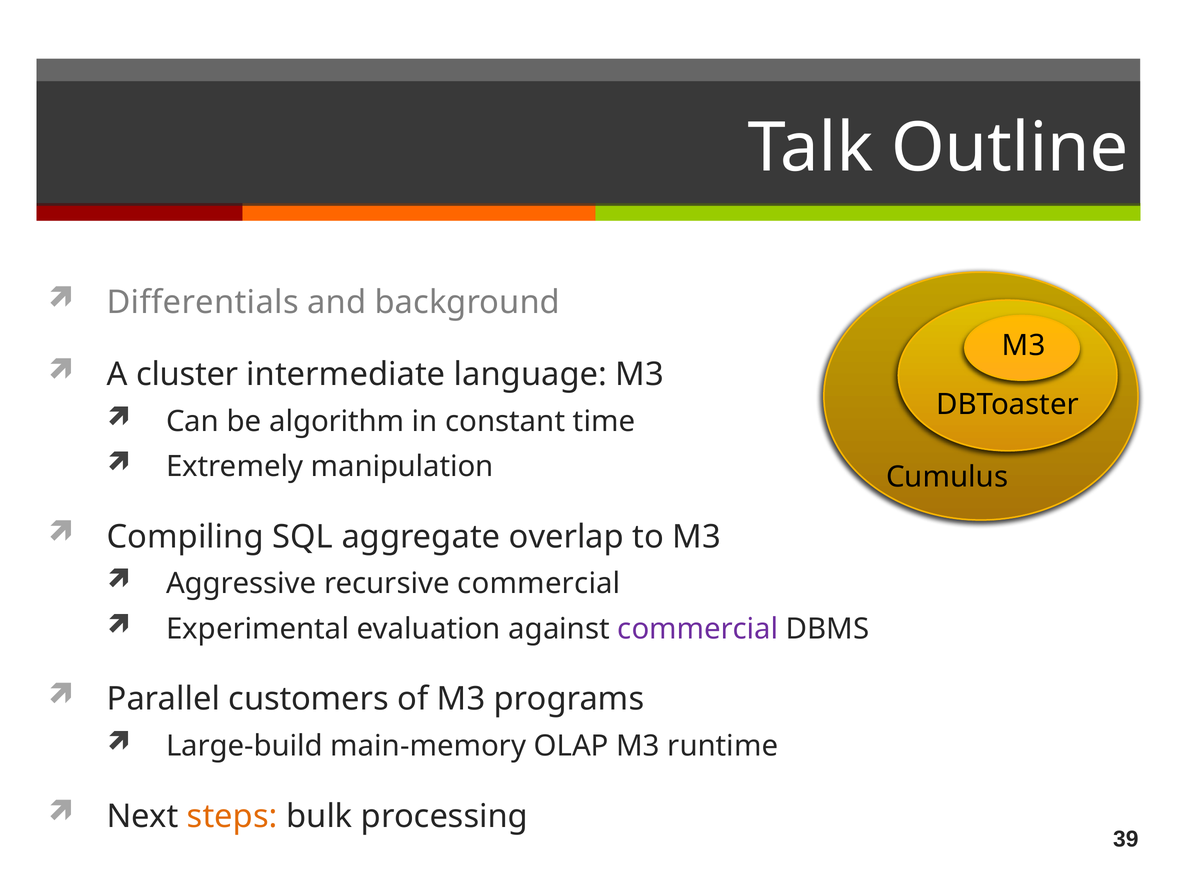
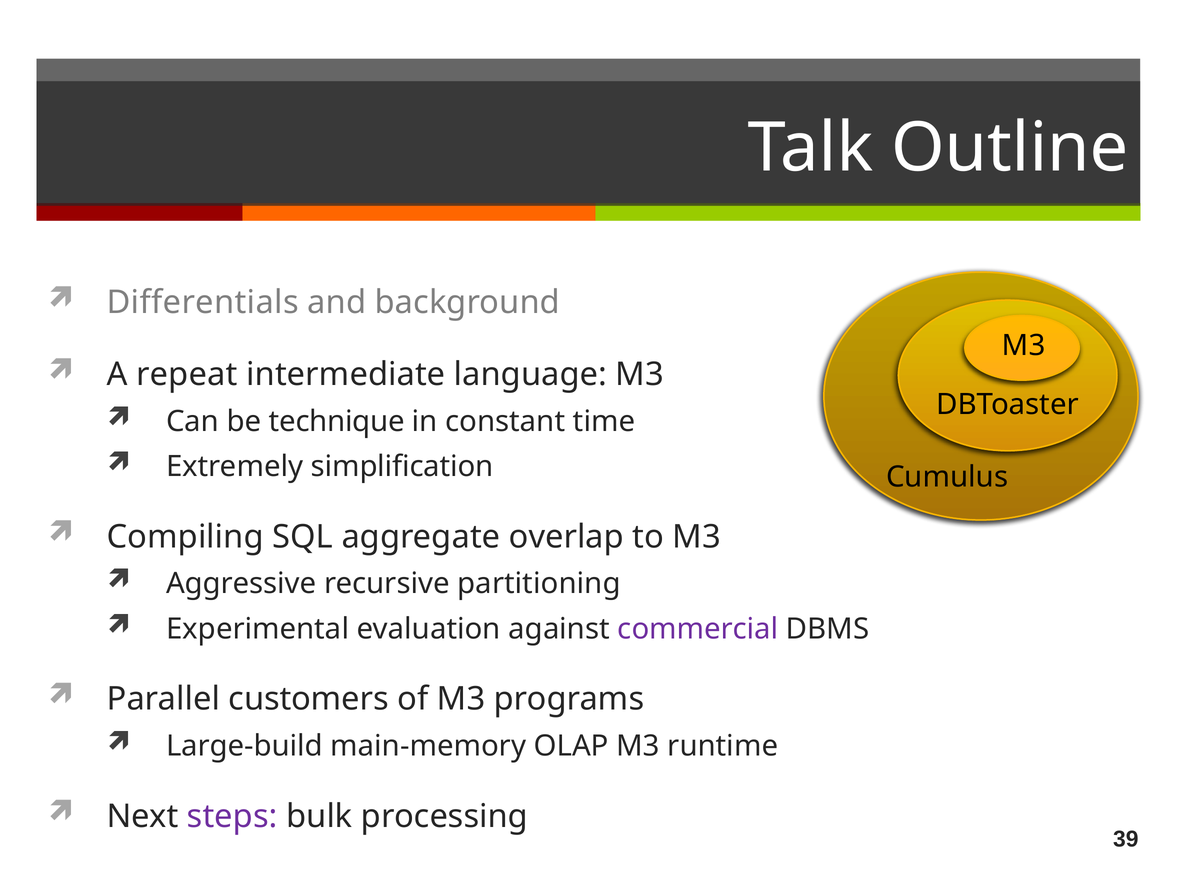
cluster: cluster -> repeat (187, 374)
algorithm: algorithm -> technique (337, 421)
manipulation: manipulation -> simplification (402, 466)
recursive commercial: commercial -> partitioning (539, 584)
steps colour: orange -> purple (232, 816)
